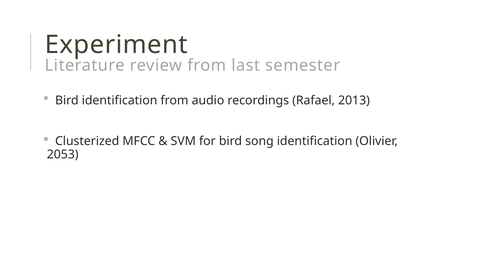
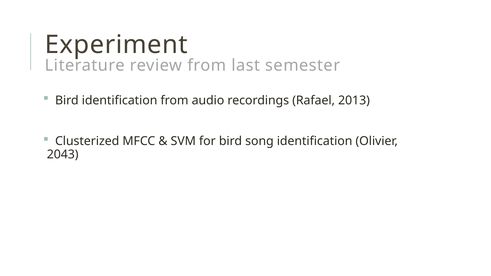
2053: 2053 -> 2043 (63, 155)
